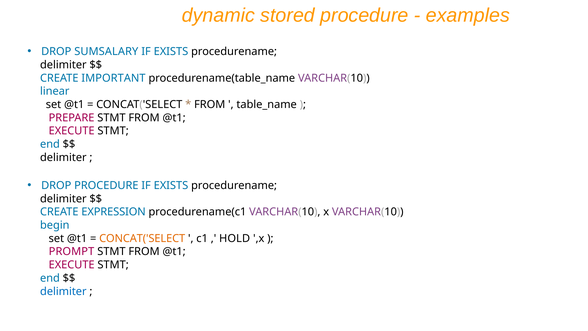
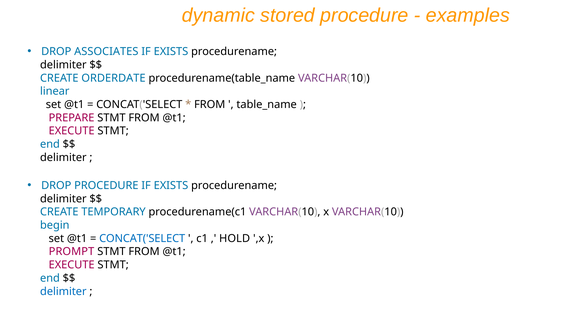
SUMSALARY: SUMSALARY -> ASSOCIATES (106, 52)
IMPORTANT: IMPORTANT -> ORDERDATE (113, 78)
EXPRESSION: EXPRESSION -> TEMPORARY (114, 212)
CONCAT('SELECT colour: orange -> blue (142, 238)
